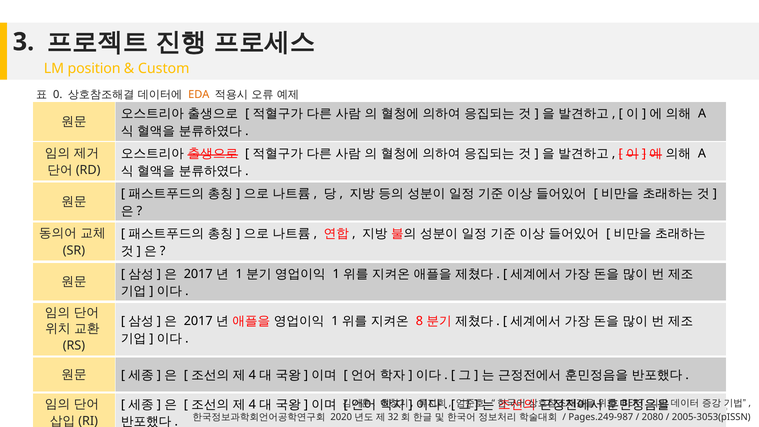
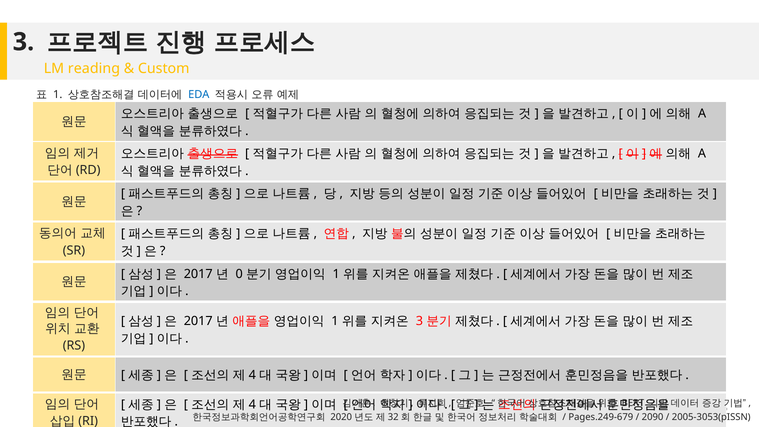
position: position -> reading (94, 69)
0: 0 -> 1 (58, 95)
EDA colour: orange -> blue (199, 95)
1: 1 -> 0 (239, 274)
8: 8 -> 3 (419, 321)
Pages.249-987: Pages.249-987 -> Pages.249-679 (601, 417)
2080: 2080 -> 2090 (653, 417)
